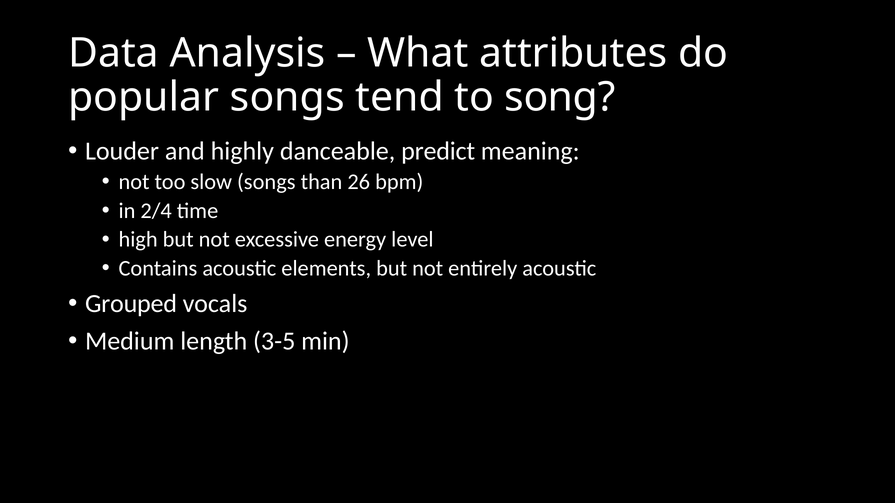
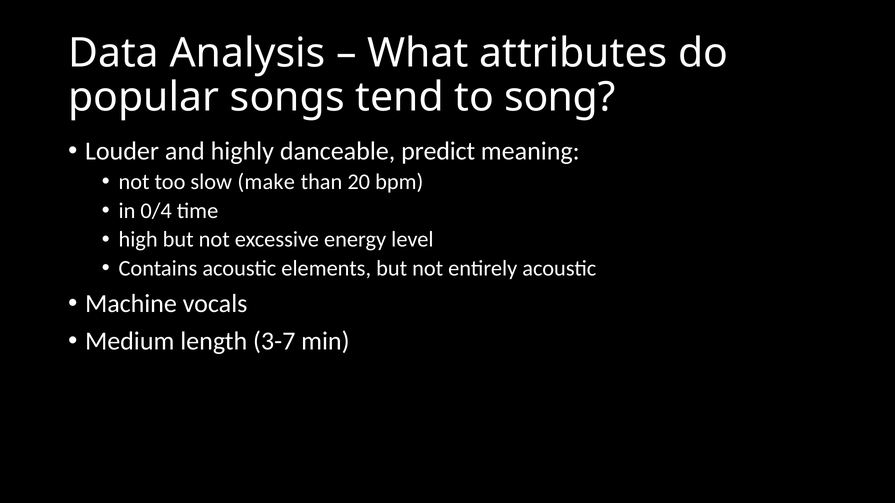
slow songs: songs -> make (266, 182)
26: 26 -> 20 (359, 182)
2/4: 2/4 -> 0/4 (156, 211)
Grouped: Grouped -> Machine (131, 304)
3-5: 3-5 -> 3-7 (274, 342)
